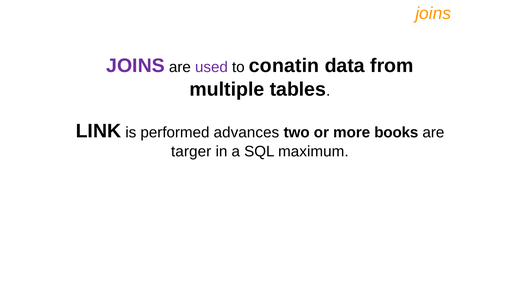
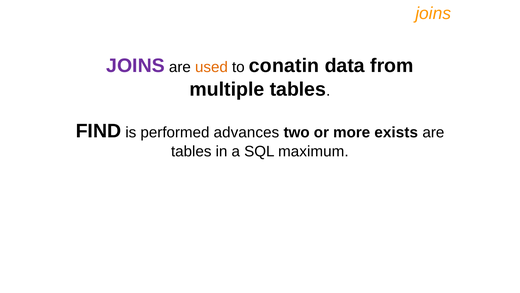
used colour: purple -> orange (211, 67)
LINK: LINK -> FIND (98, 131)
books: books -> exists (396, 132)
targer: targer -> tables (191, 151)
